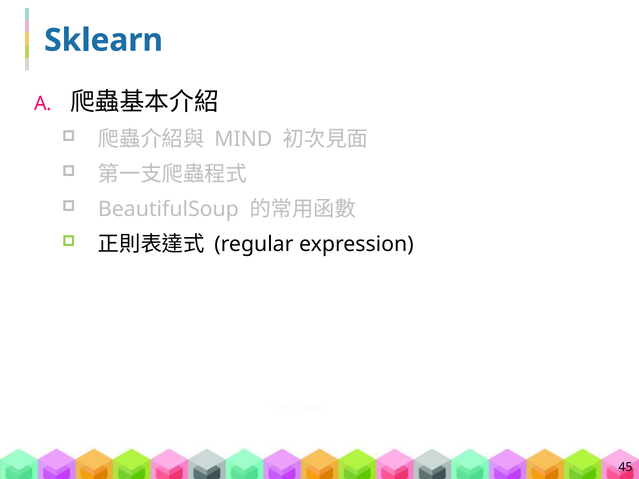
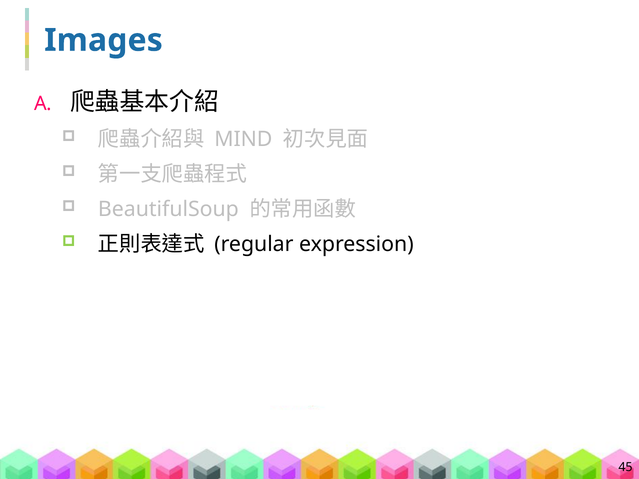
Sklearn: Sklearn -> Images (103, 40)
